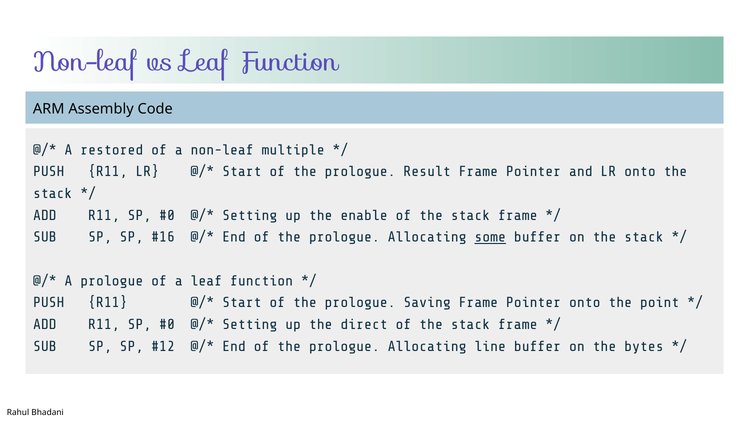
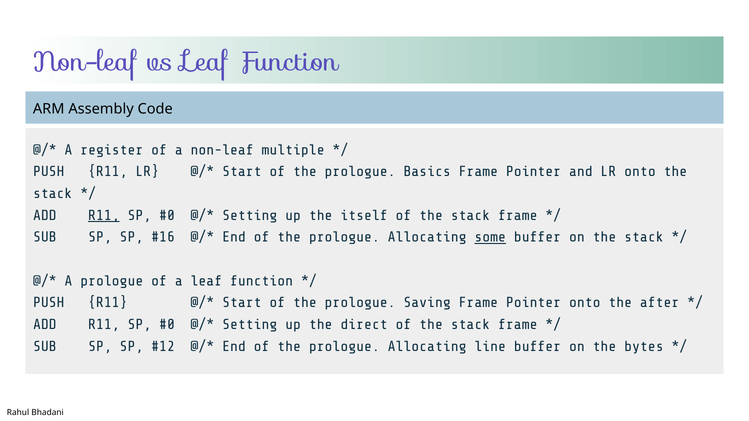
restored: restored -> register (112, 150)
Result: Result -> Basics (427, 172)
R11 underline: none -> present (104, 215)
enable: enable -> itself (364, 215)
point: point -> after (660, 303)
